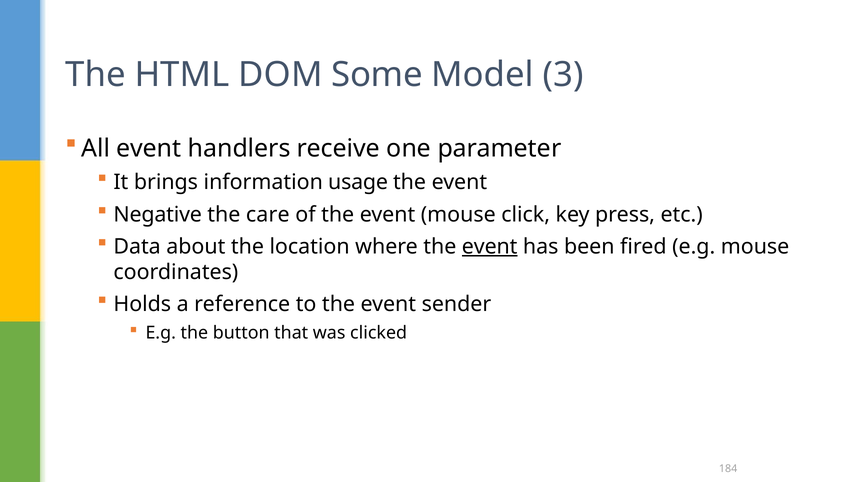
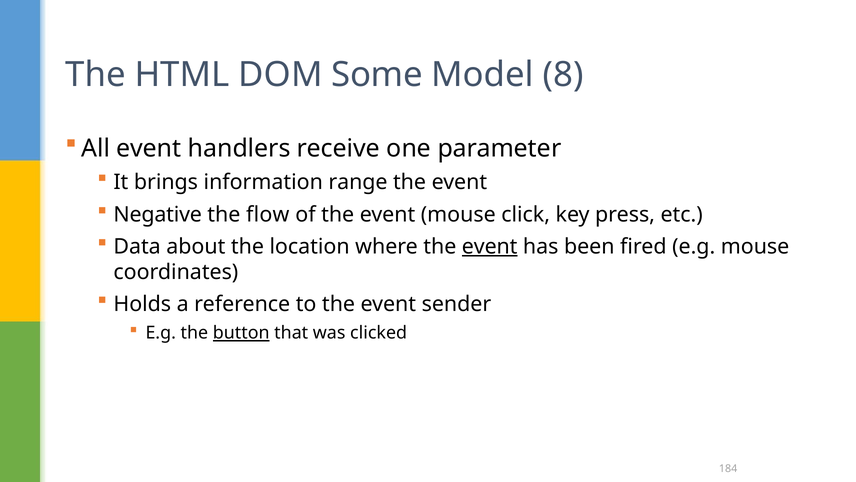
3: 3 -> 8 (563, 75)
usage: usage -> range (358, 182)
care: care -> flow (268, 214)
button underline: none -> present (241, 333)
